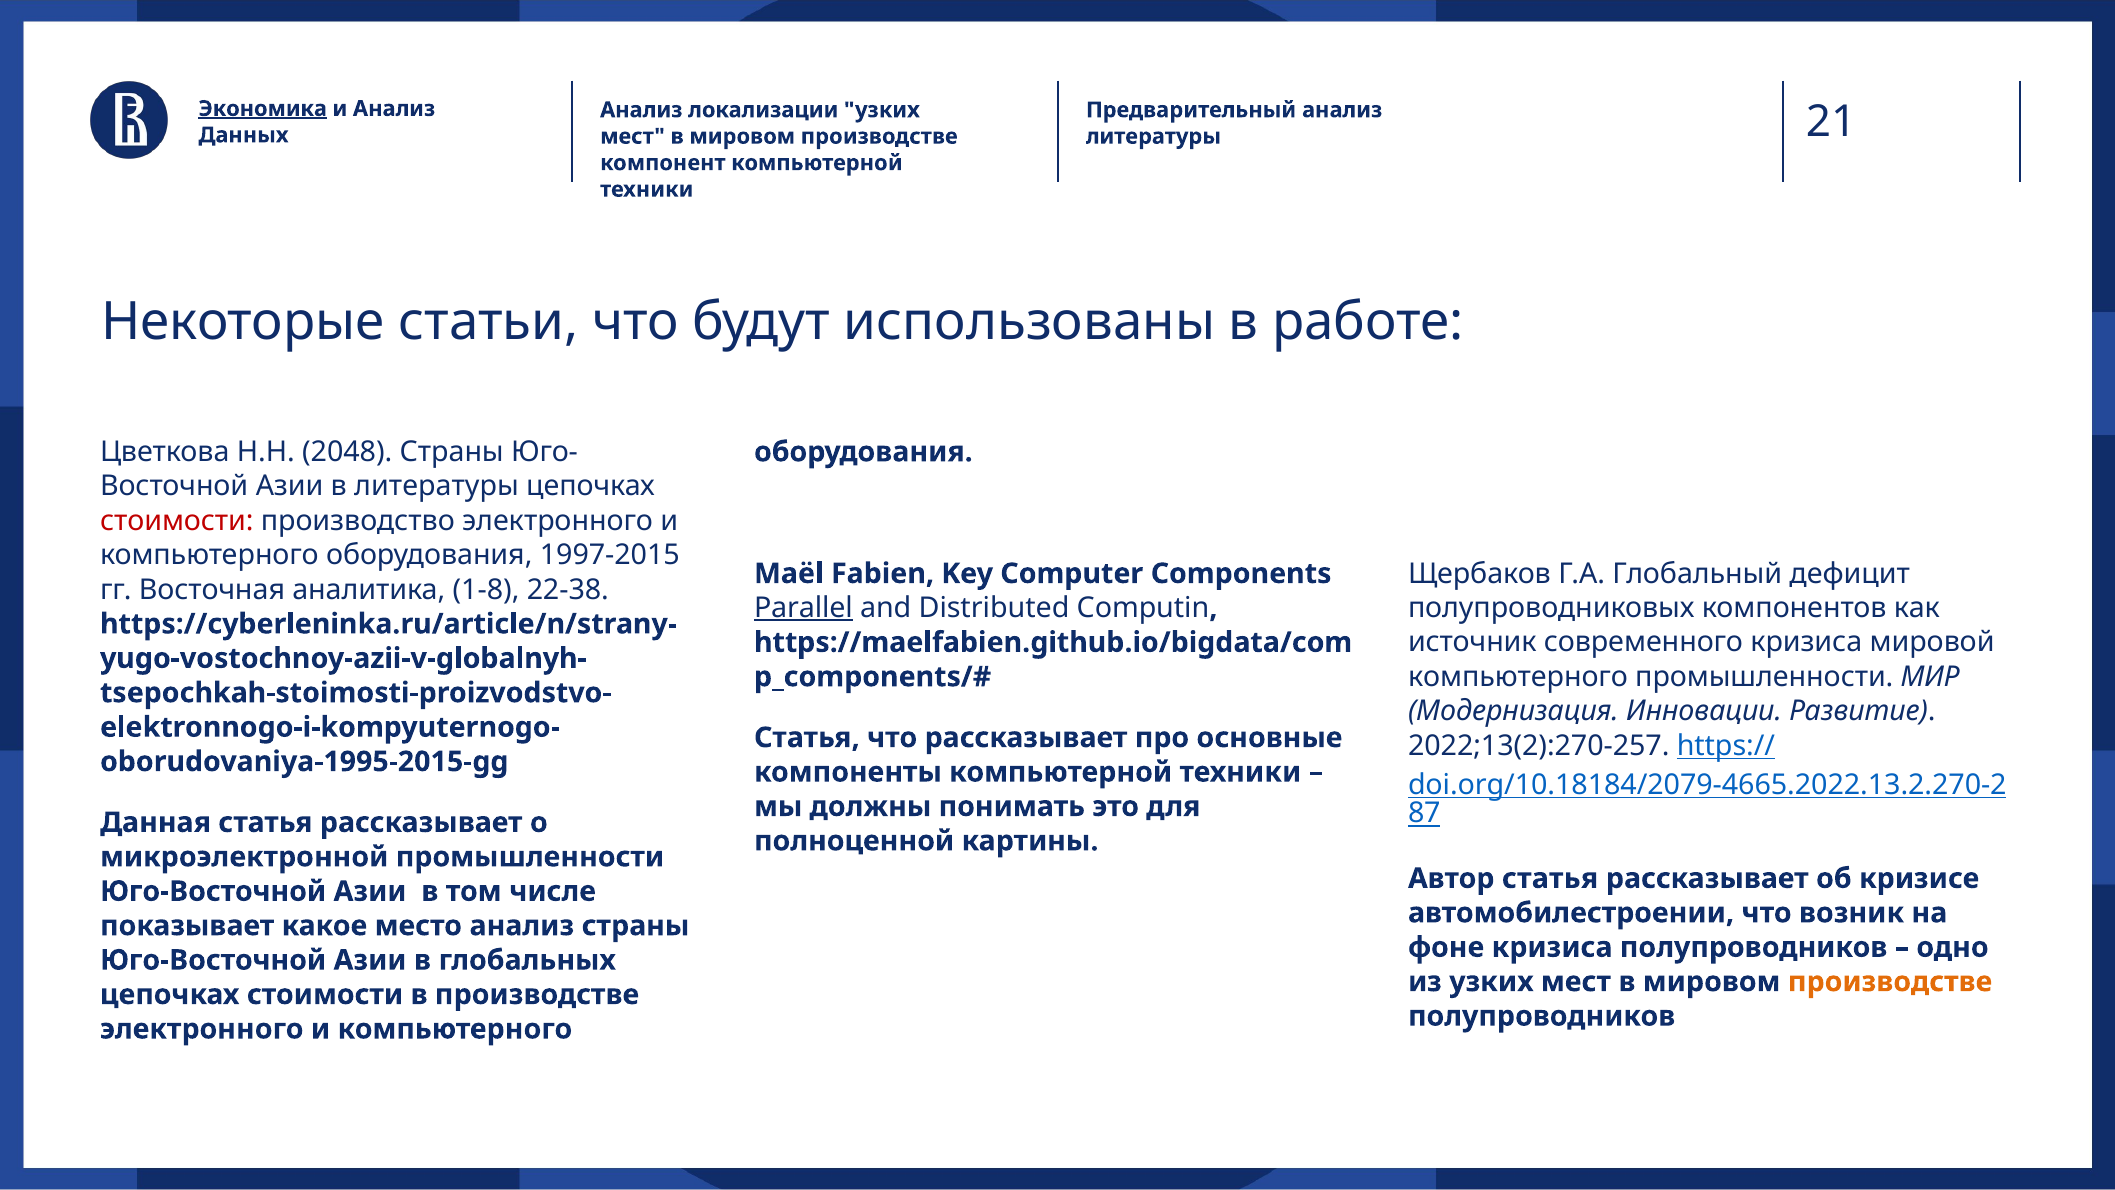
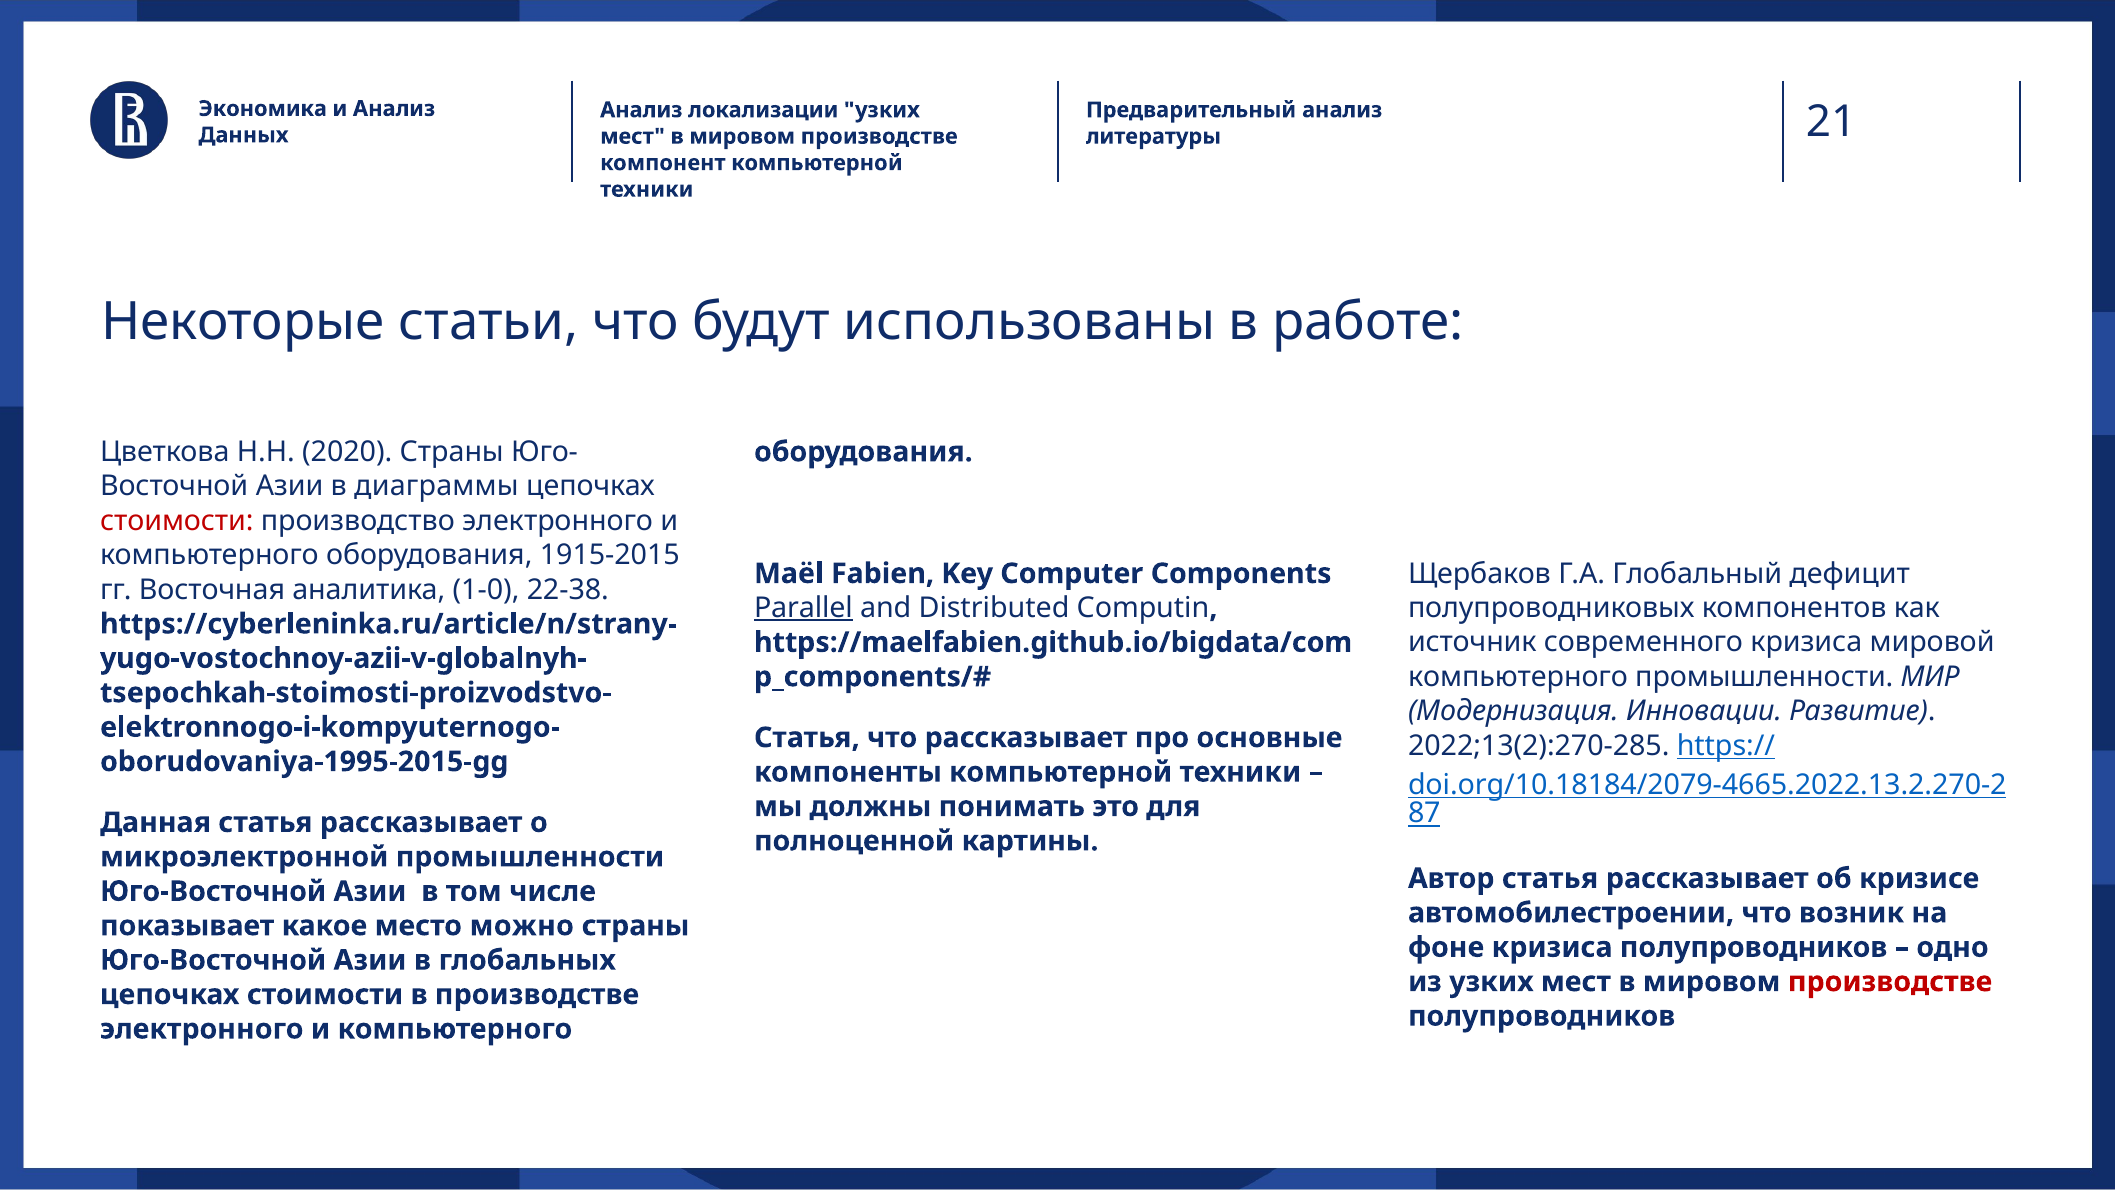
Экономика underline: present -> none (263, 109)
2048: 2048 -> 2020 (347, 452)
в литературы: литературы -> диаграммы (436, 486)
1997-2015: 1997-2015 -> 1915-2015 (610, 555)
1-8: 1-8 -> 1-0 (486, 589)
2022;13(2):270-257: 2022;13(2):270-257 -> 2022;13(2):270-285 (1539, 746)
место анализ: анализ -> можно (522, 926)
производстве colour: orange -> red (1890, 982)
